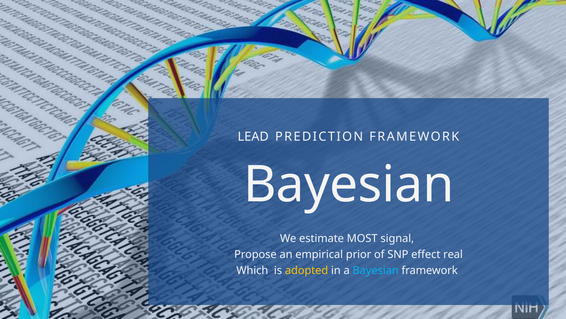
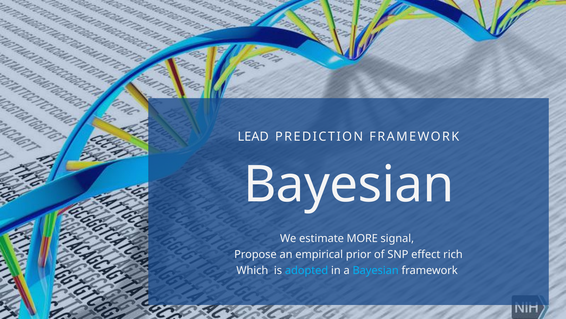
MOST: MOST -> MORE (362, 238)
real: real -> rich (453, 254)
adopted colour: yellow -> light blue (307, 270)
